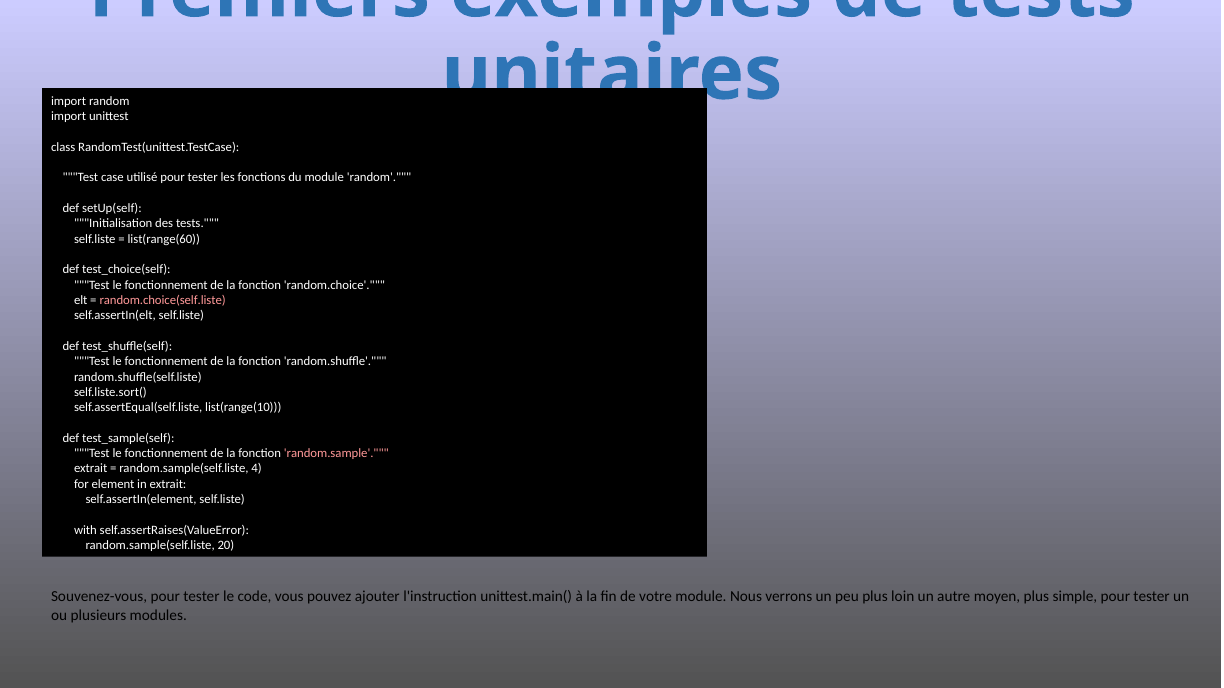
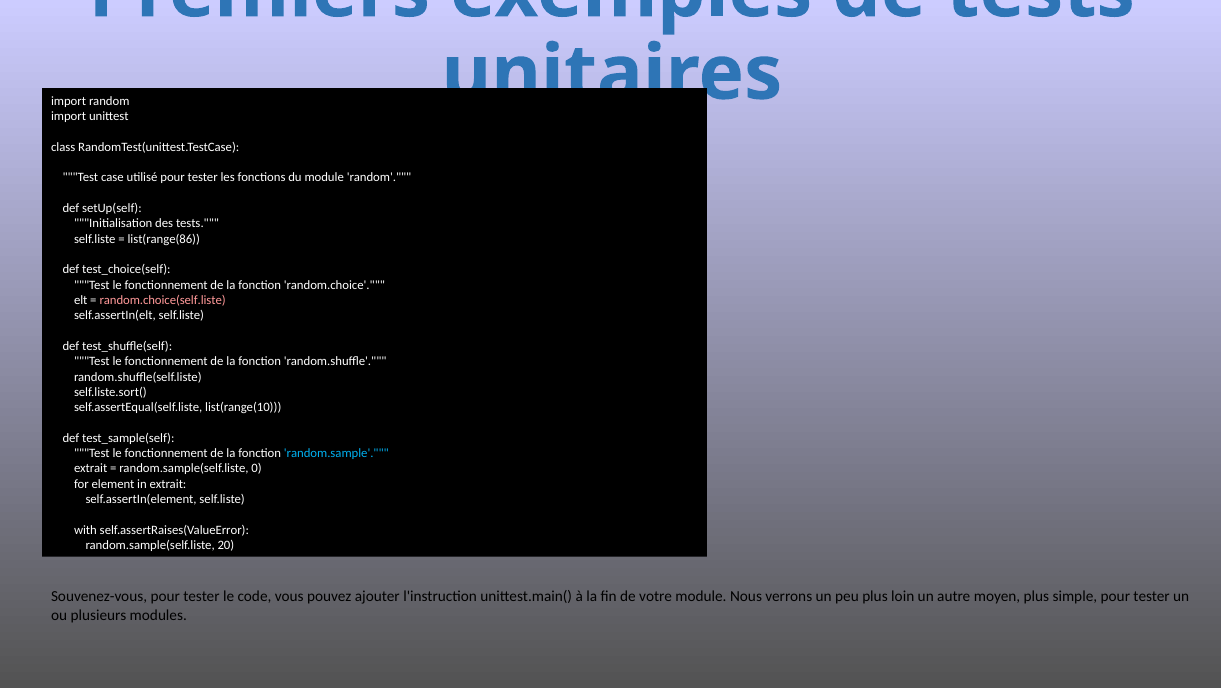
list(range(60: list(range(60 -> list(range(86 (164, 239)
random.sample colour: pink -> light blue (336, 454)
4: 4 -> 0 (257, 469)
